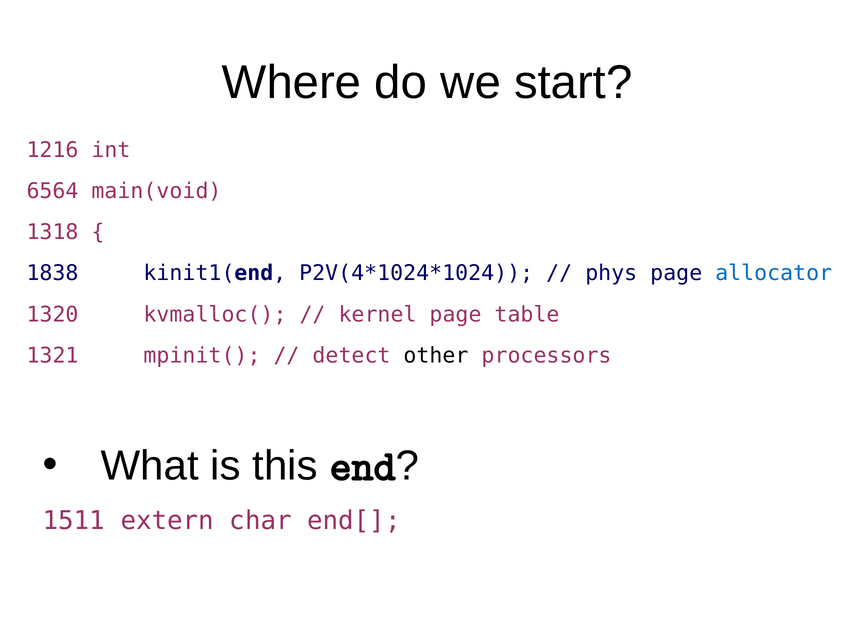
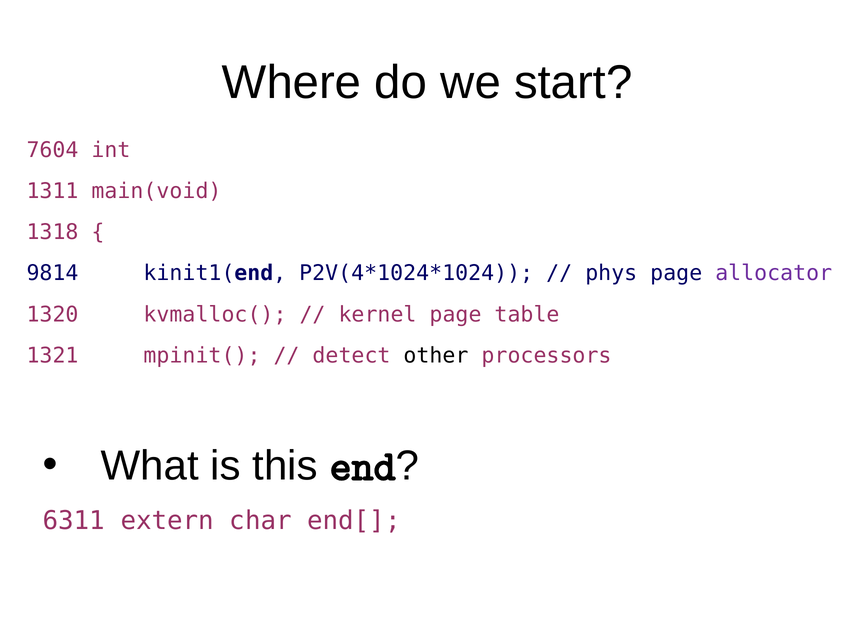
1216: 1216 -> 7604 (52, 150)
6564: 6564 -> 1311 (52, 191)
1838: 1838 -> 9814 (52, 273)
allocator colour: blue -> purple (774, 273)
1511: 1511 -> 6311 (74, 521)
